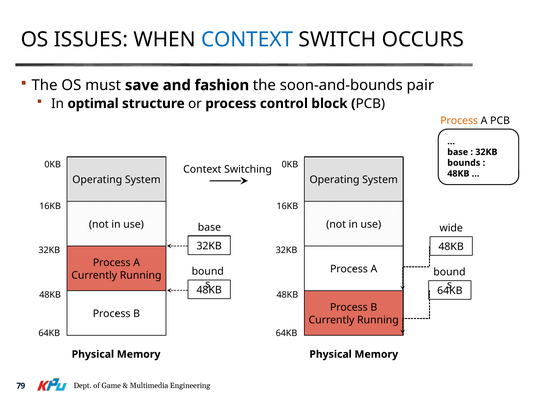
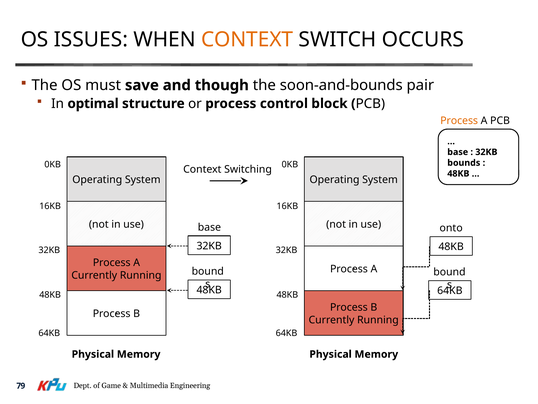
CONTEXT colour: blue -> orange (247, 39)
fashion: fashion -> though (222, 85)
wide: wide -> onto (451, 228)
